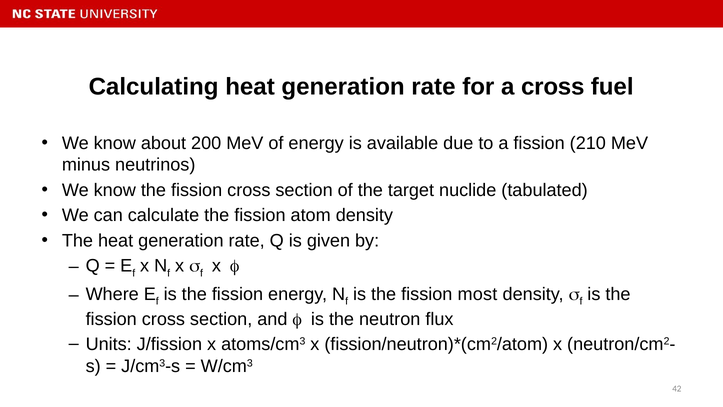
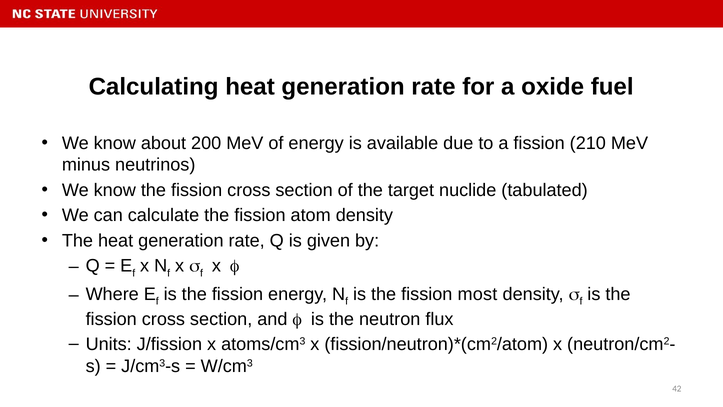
a cross: cross -> oxide (553, 87)
